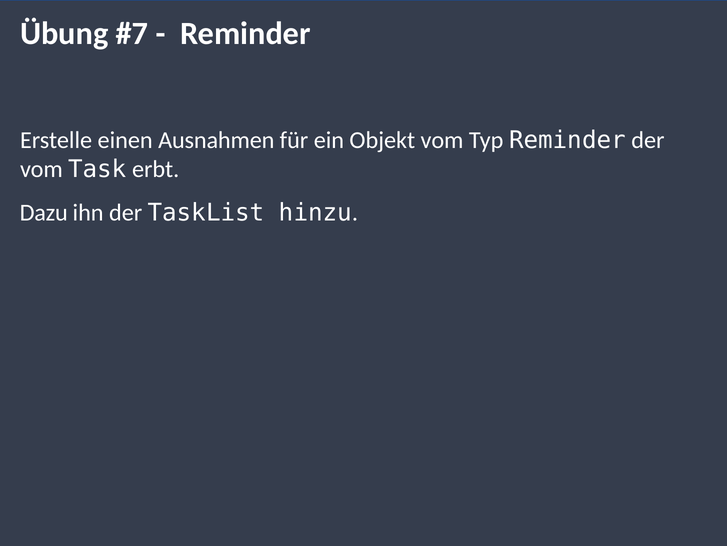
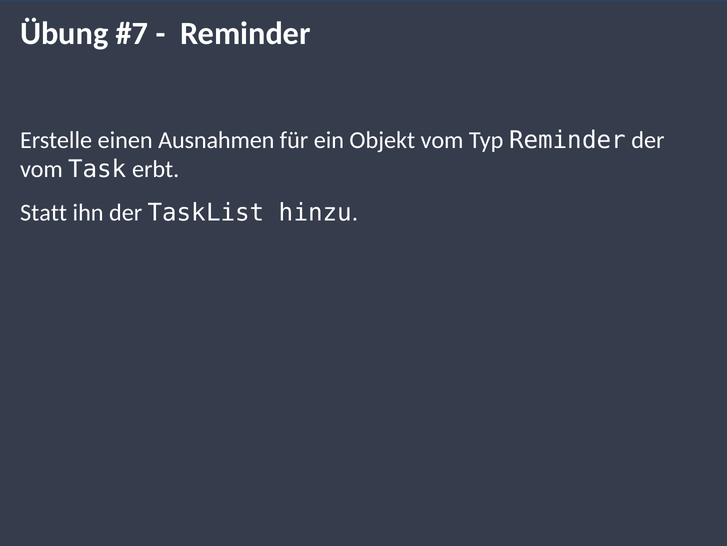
Dazu: Dazu -> Statt (44, 212)
